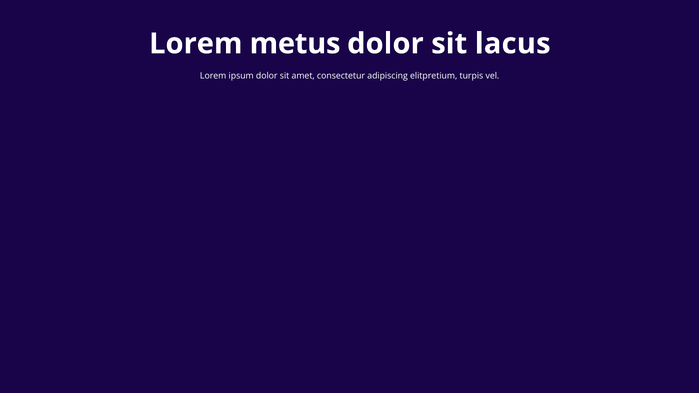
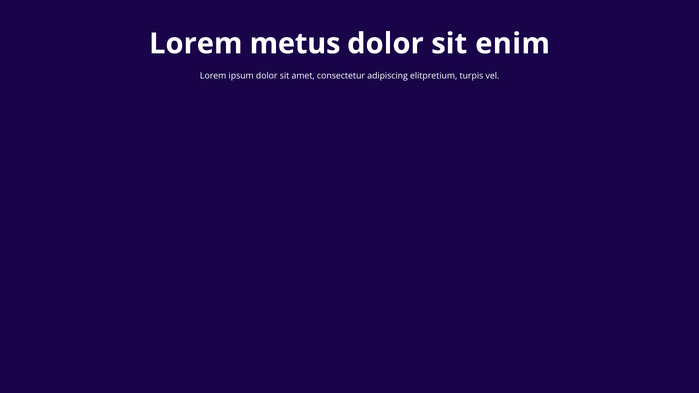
lacus: lacus -> enim (513, 44)
